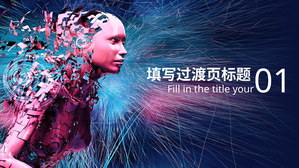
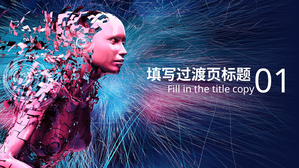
your: your -> copy (243, 89)
